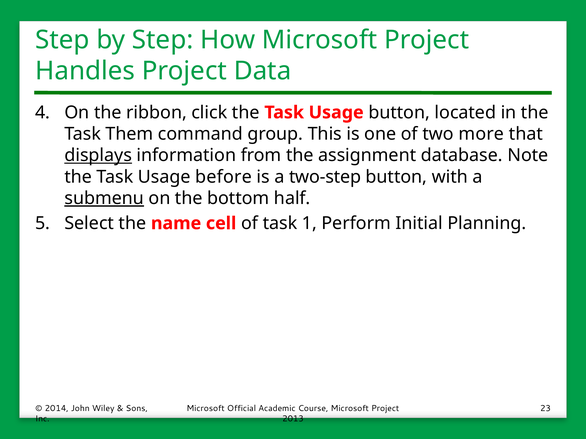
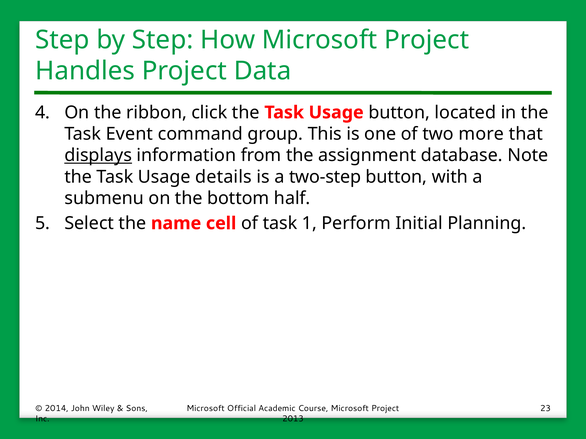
Them: Them -> Event (129, 134)
before: before -> details (224, 177)
submenu underline: present -> none (104, 199)
